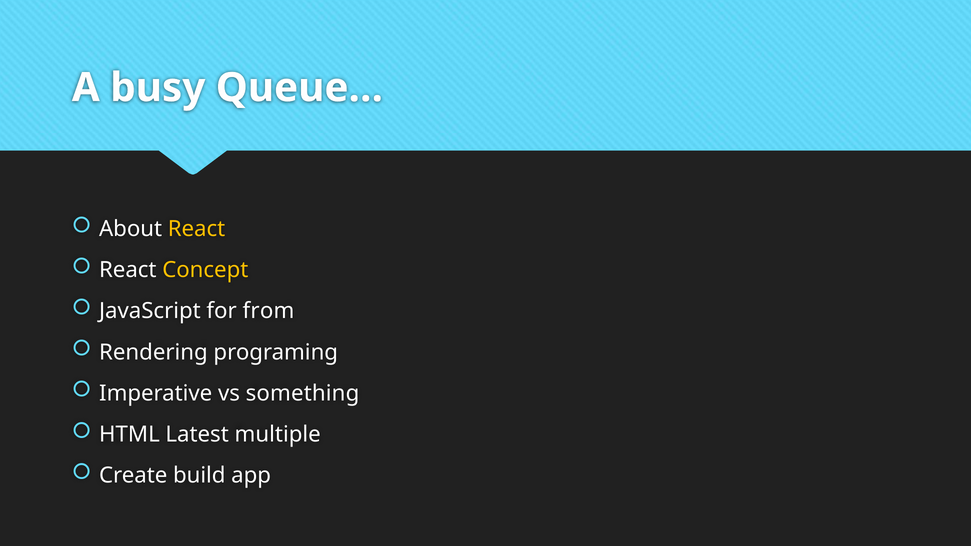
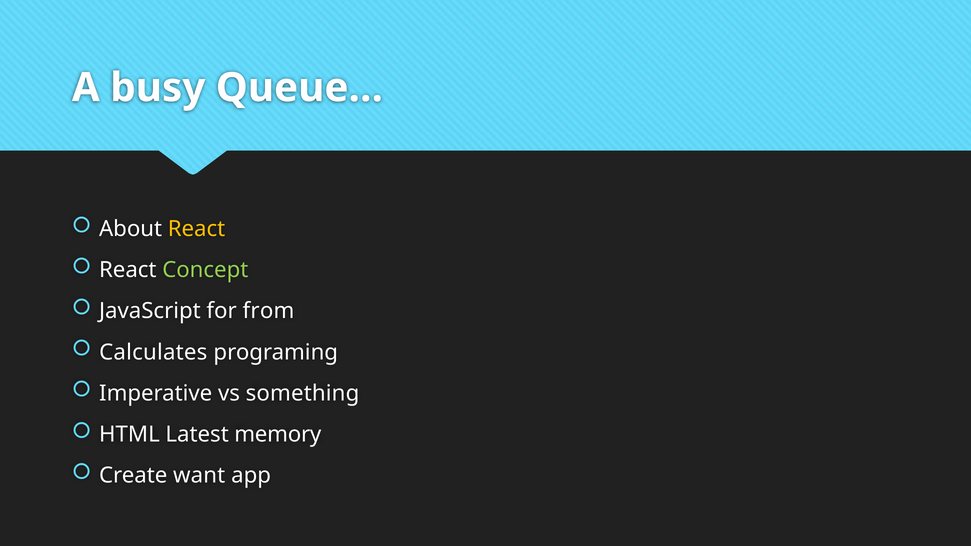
Concept colour: yellow -> light green (205, 270)
Rendering: Rendering -> Calculates (153, 352)
multiple: multiple -> memory (278, 435)
build: build -> want (199, 476)
